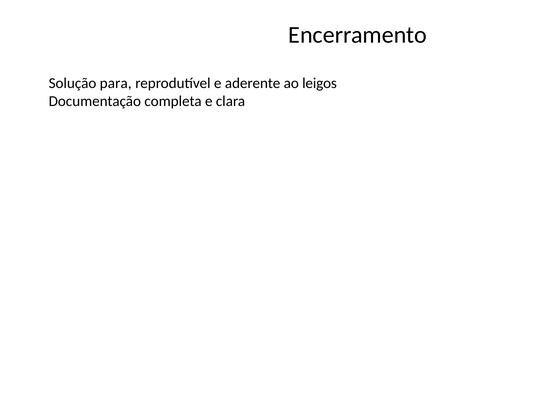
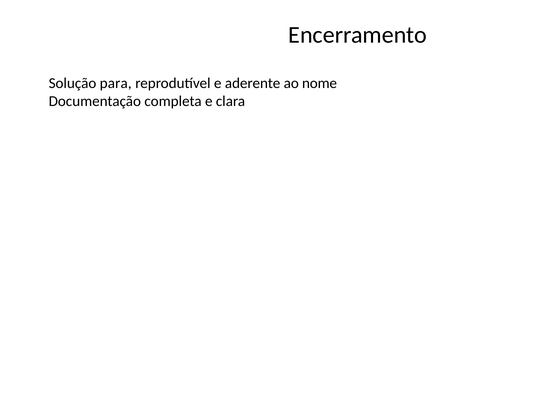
leigos: leigos -> nome (320, 83)
